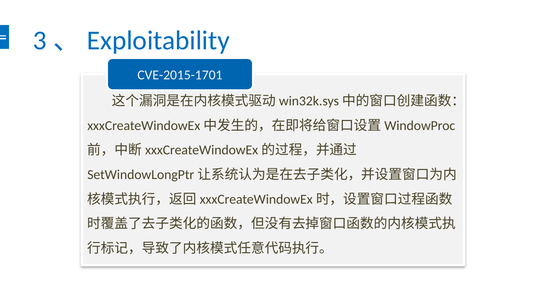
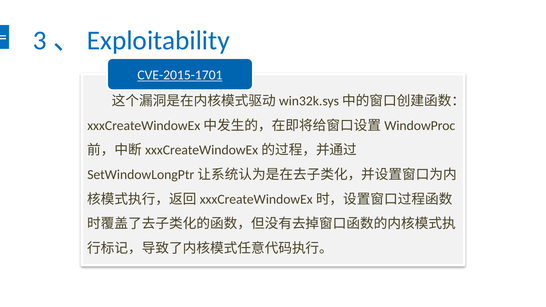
CVE-2015-1701 underline: none -> present (180, 75)
